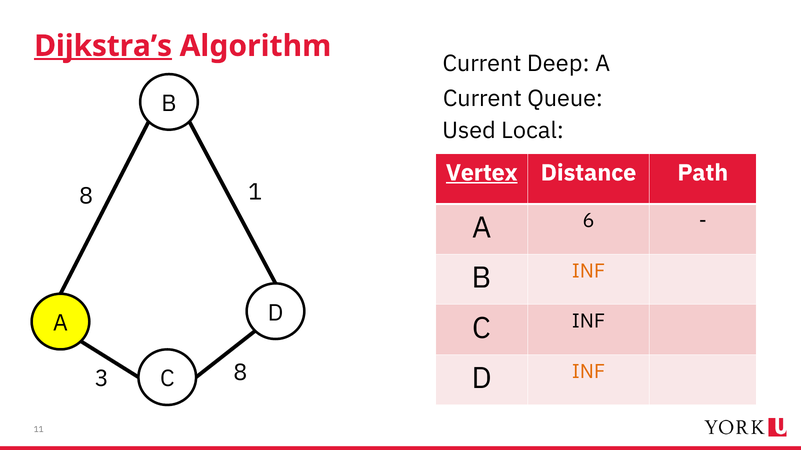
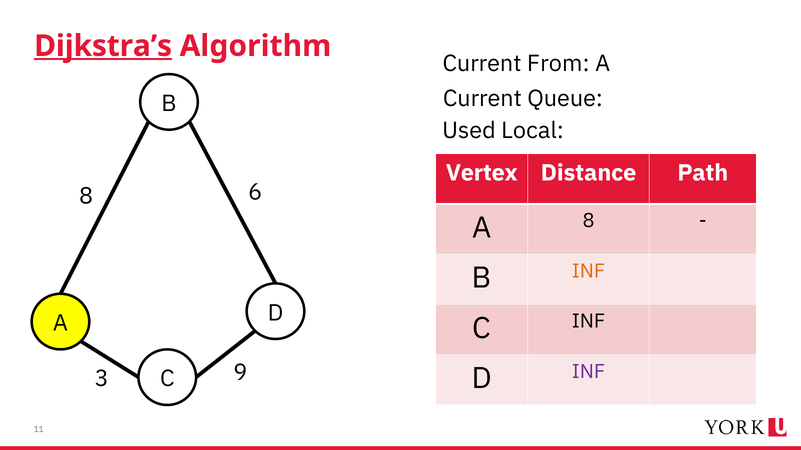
Deep: Deep -> From (558, 64)
Vertex underline: present -> none (482, 173)
1: 1 -> 6 (255, 192)
A 6: 6 -> 8 (589, 221)
INF colour: orange -> purple (589, 372)
3 8: 8 -> 9 (240, 373)
